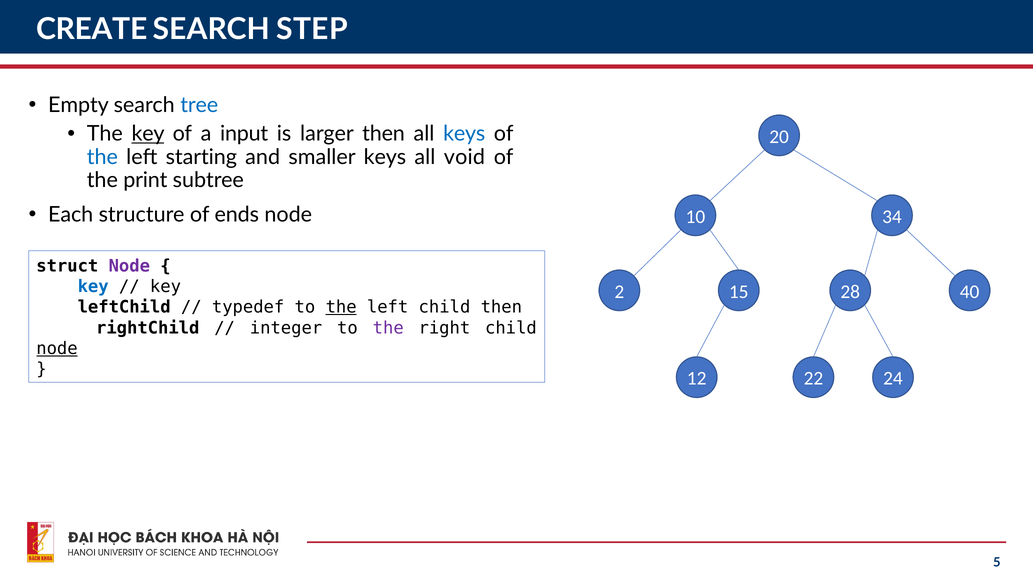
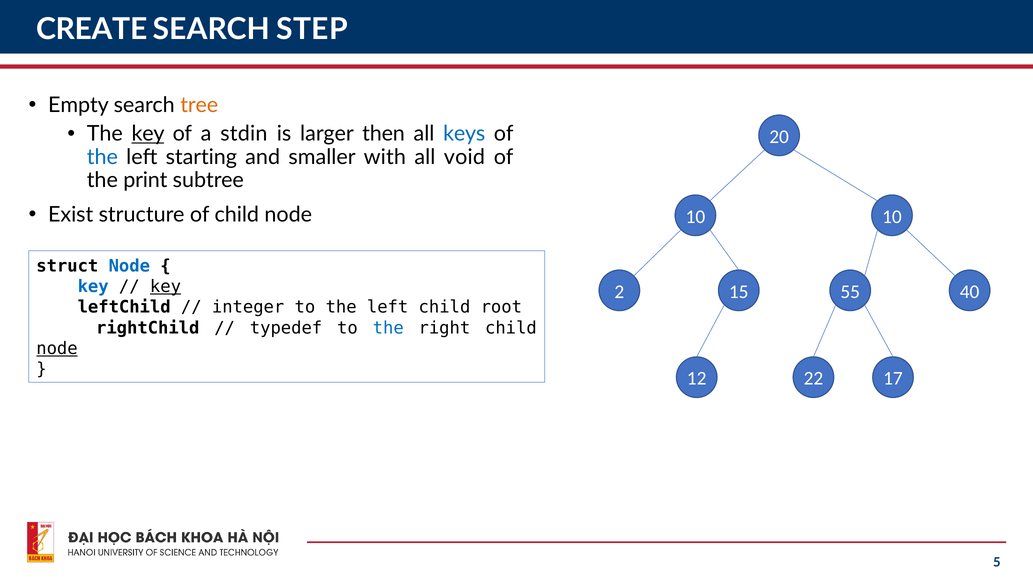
tree colour: blue -> orange (199, 105)
input: input -> stdin (244, 134)
smaller keys: keys -> with (385, 157)
Each: Each -> Exist (71, 214)
of ends: ends -> child (237, 214)
10 34: 34 -> 10 (892, 217)
Node colour: purple -> blue (129, 266)
key underline: none -> present (165, 287)
28: 28 -> 55 (850, 292)
typedef: typedef -> integer (248, 307)
the underline: present -> none (341, 307)
child then: then -> root (501, 307)
integer: integer -> typedef (286, 328)
the colour: purple -> blue (388, 328)
24: 24 -> 17 (893, 379)
